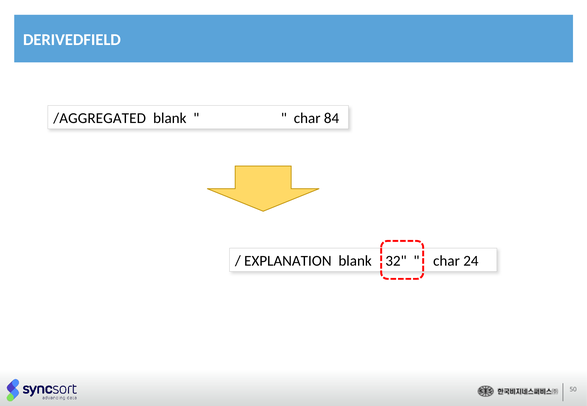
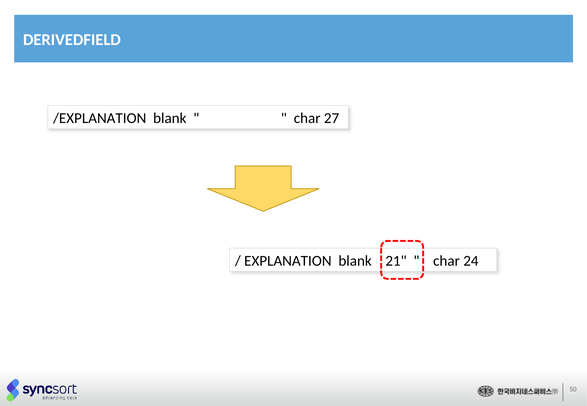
/AGGREGATED: /AGGREGATED -> /EXPLANATION (100, 118)
84: 84 -> 27 (332, 118)
32: 32 -> 21 (396, 261)
